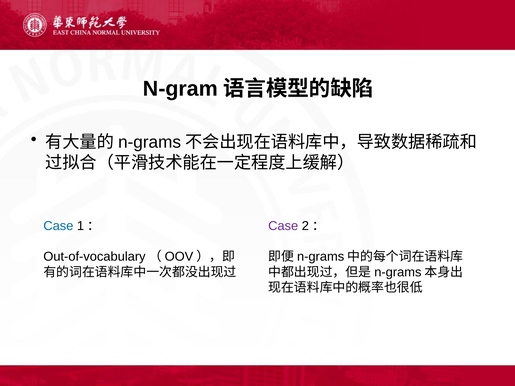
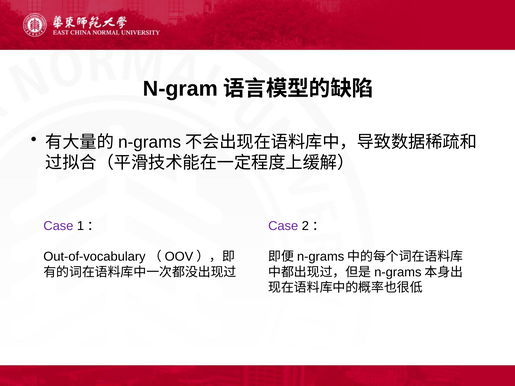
Case colour: blue -> purple (58, 226)
